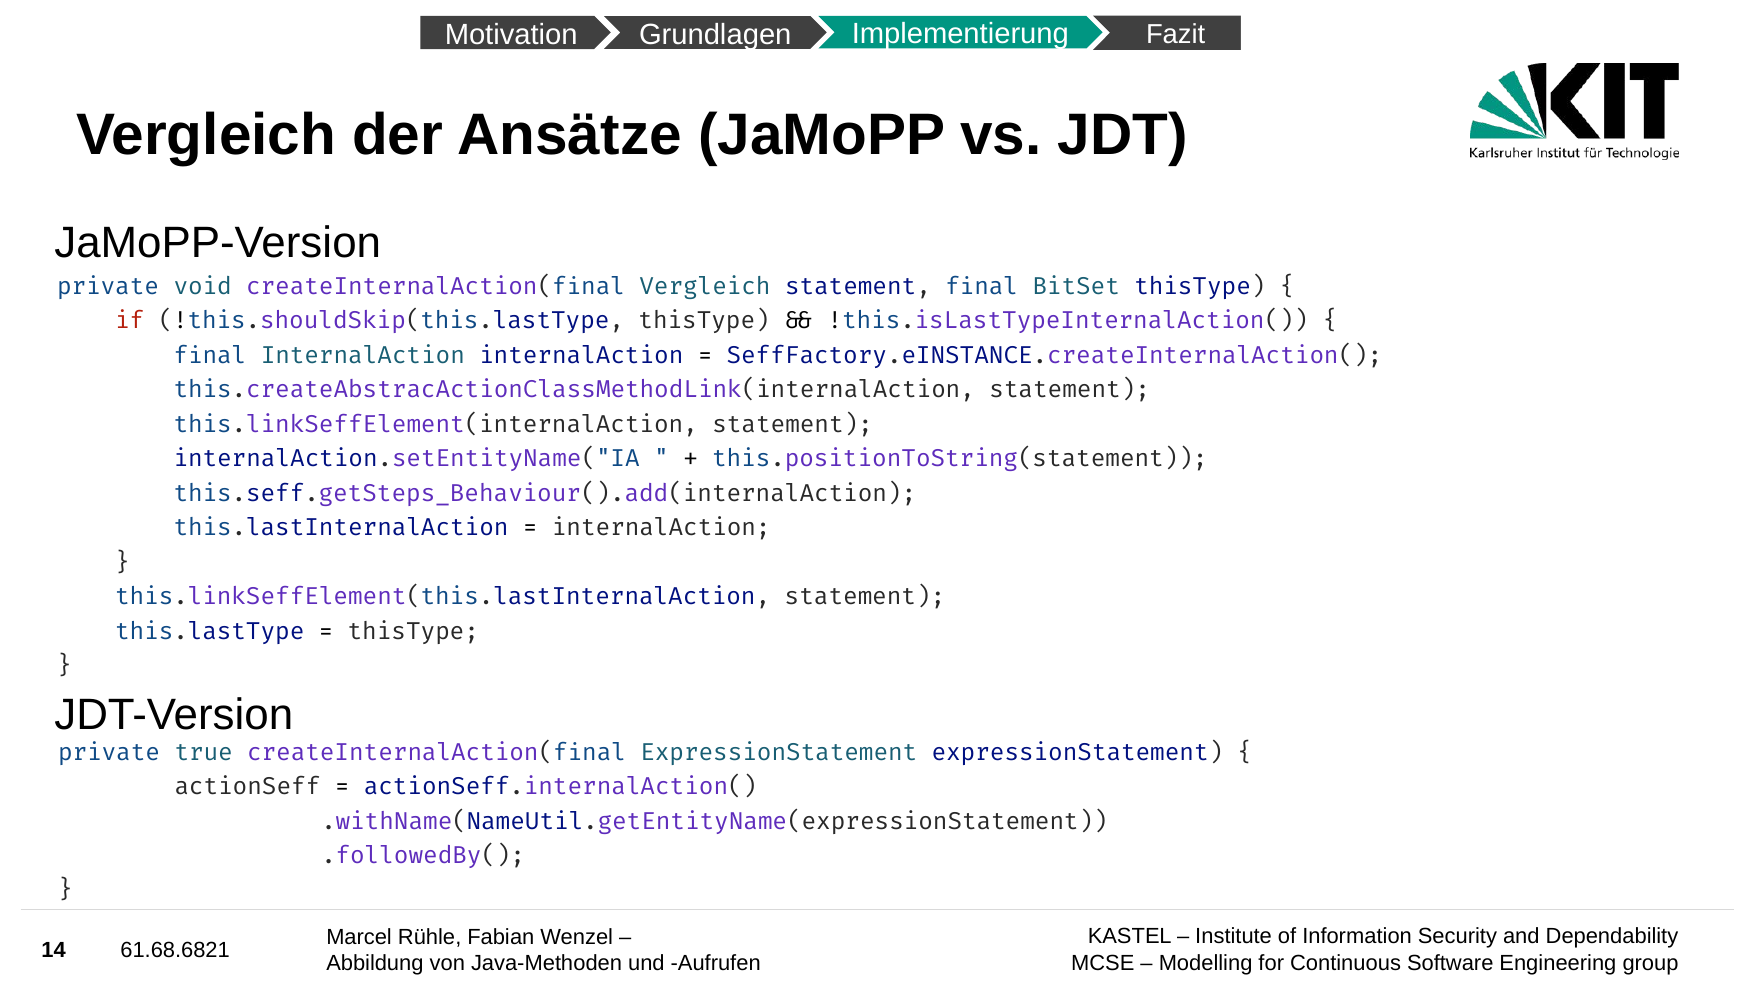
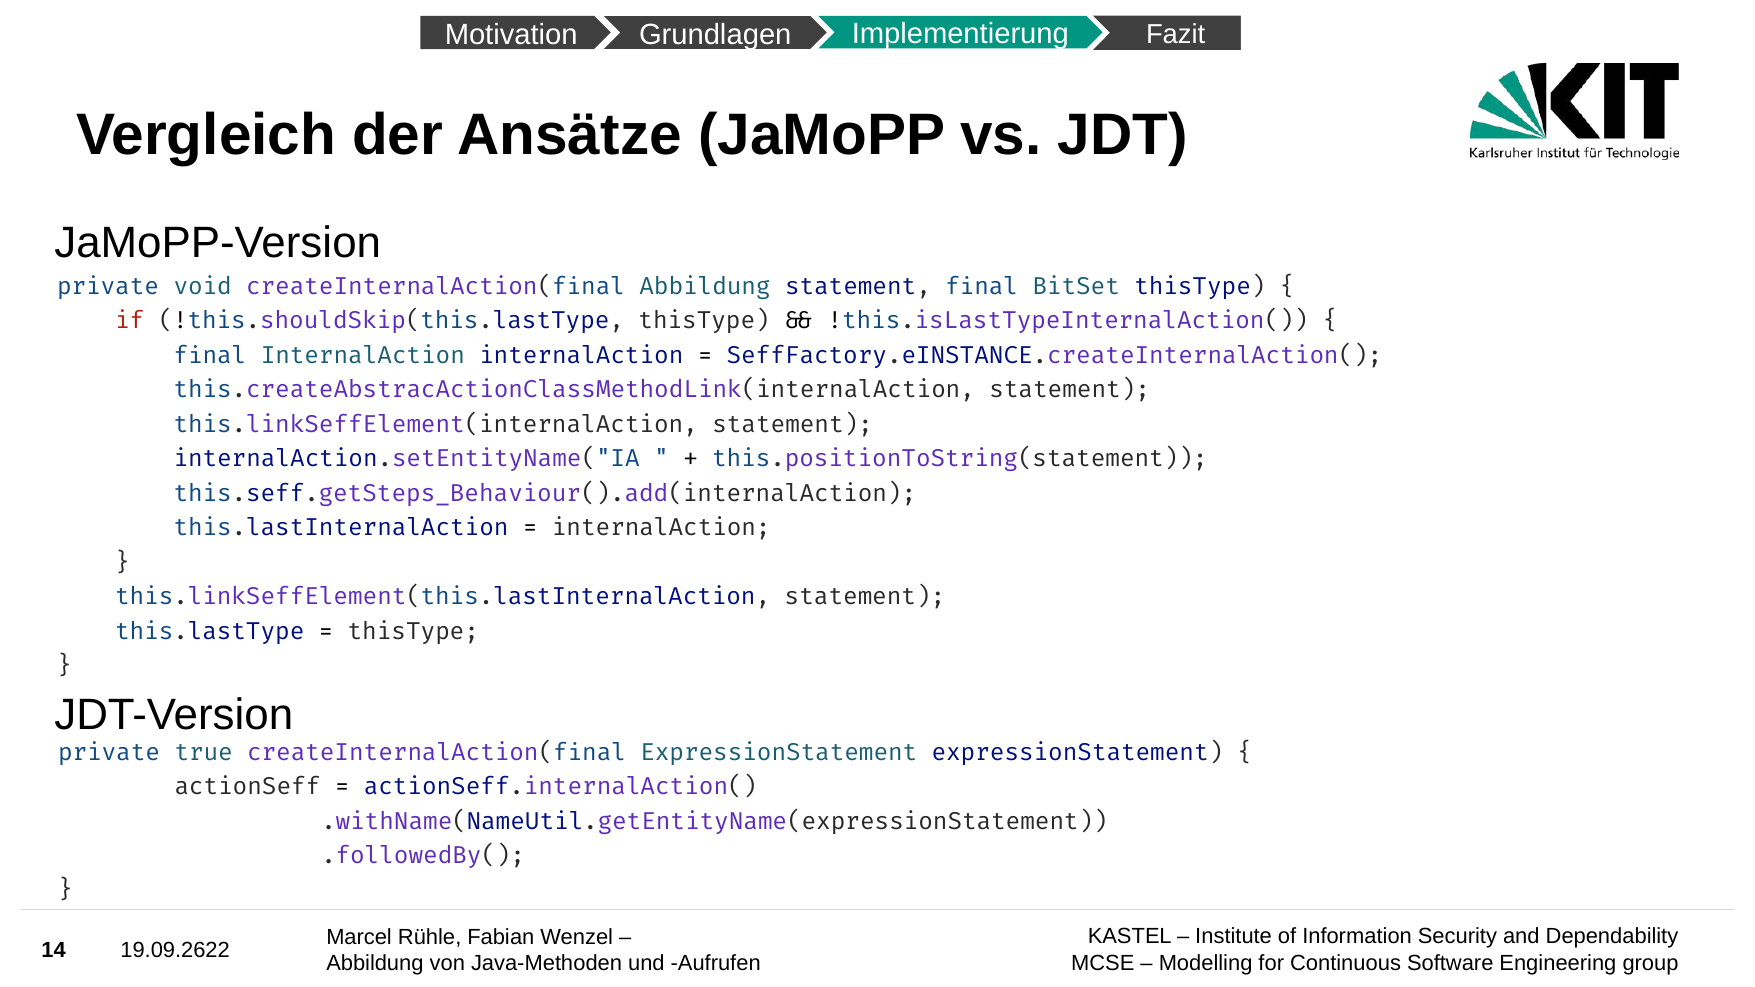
createInternalAction(final Vergleich: Vergleich -> Abbildung (705, 287)
61.68.6821: 61.68.6821 -> 19.09.2622 (175, 951)
